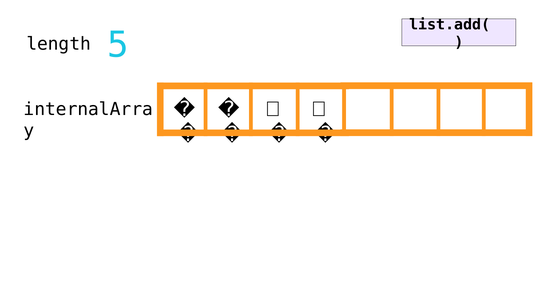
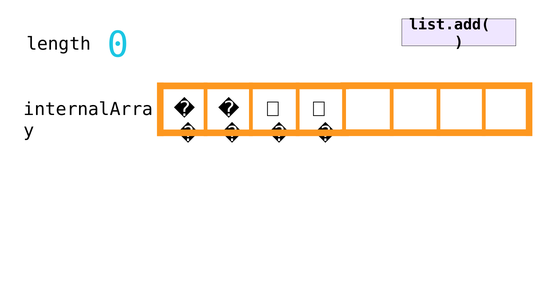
5: 5 -> 0 (118, 45)
